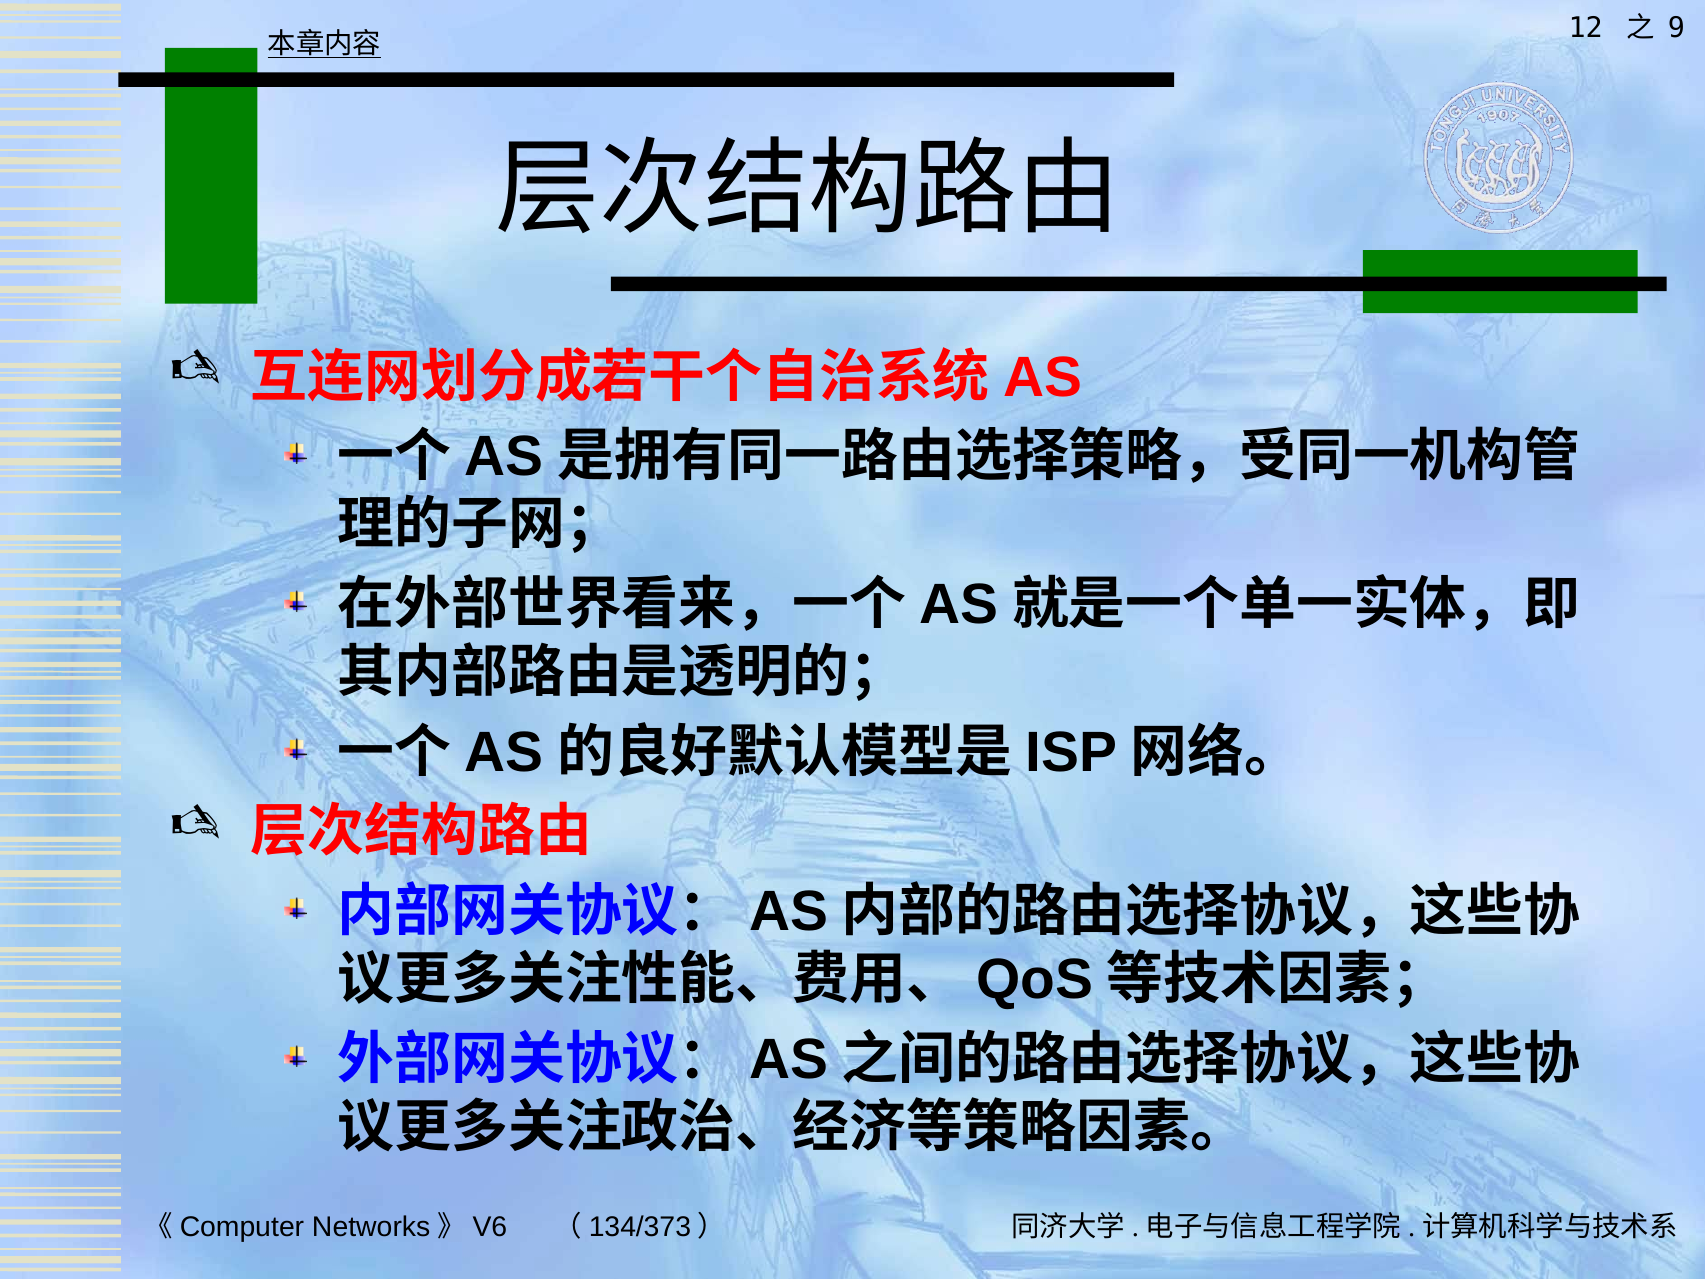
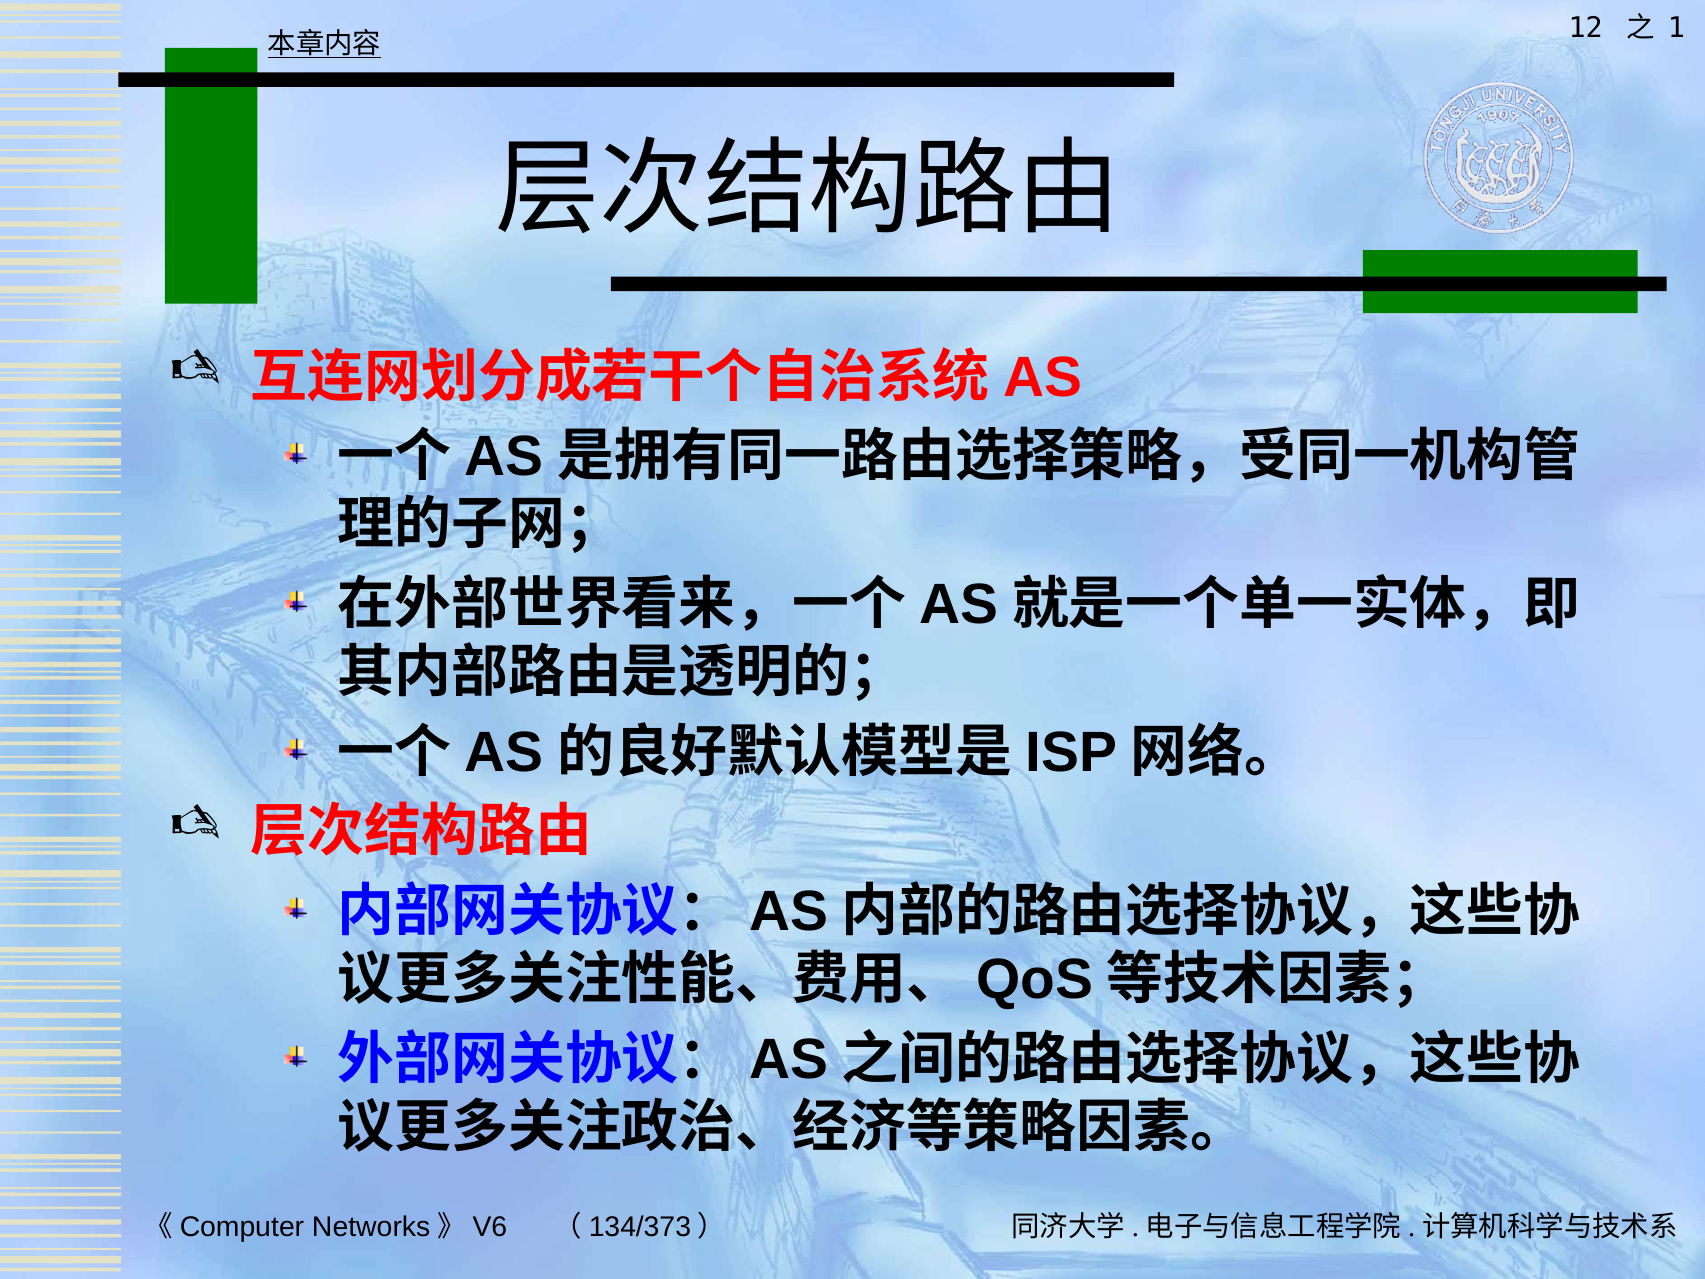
9: 9 -> 1 (1676, 28)
